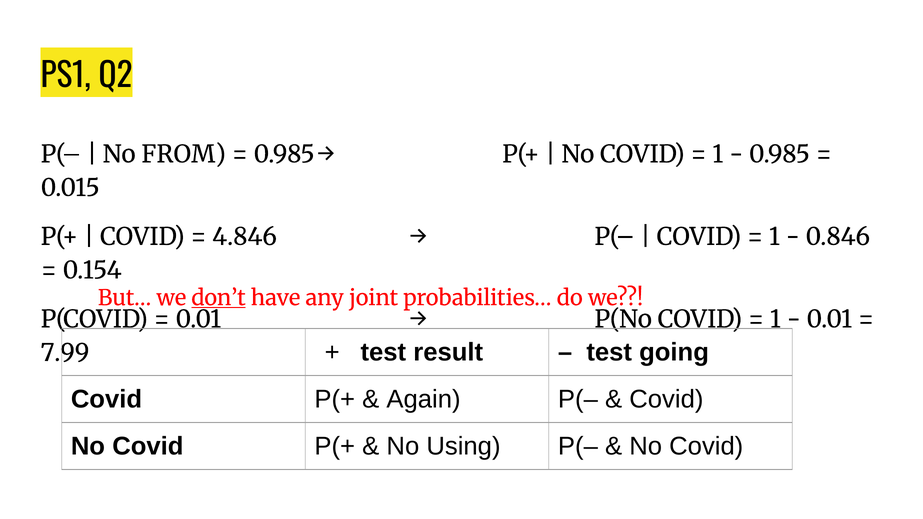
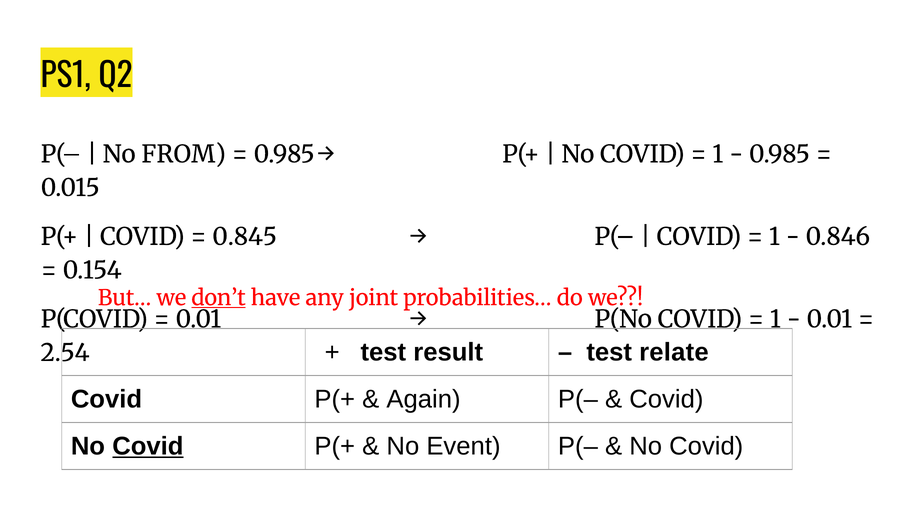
4.846: 4.846 -> 0.845 (245, 237)
going: going -> relate (674, 353)
7.99: 7.99 -> 2.54 (65, 353)
Covid underline: none -> present (148, 447)
Using: Using -> Event (463, 447)
